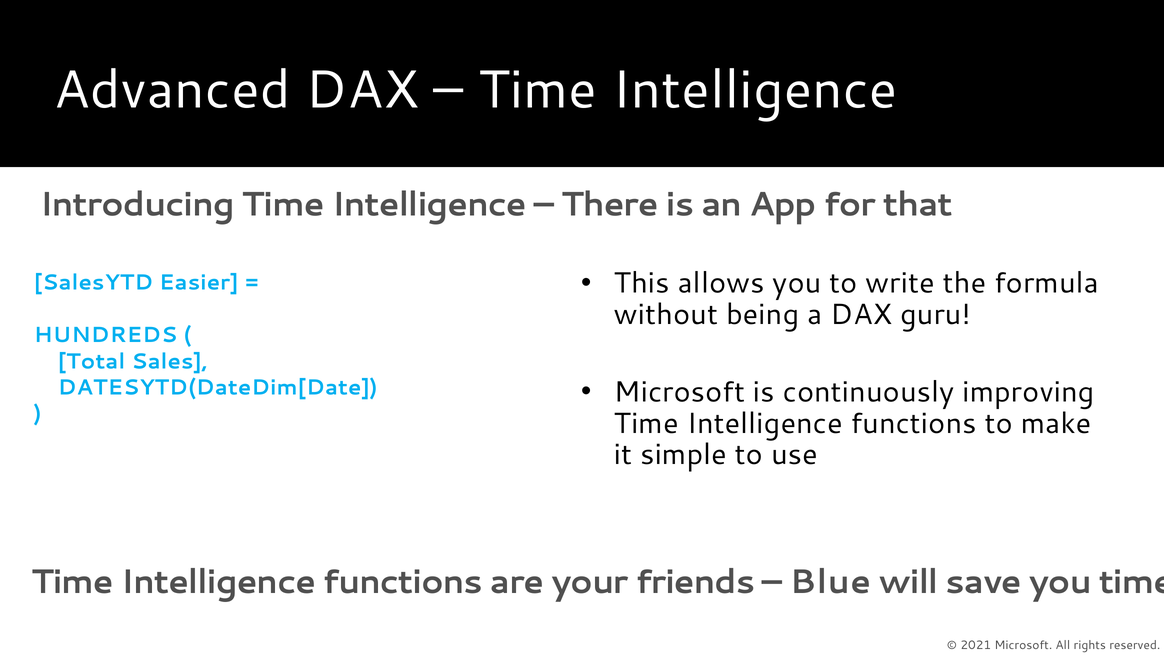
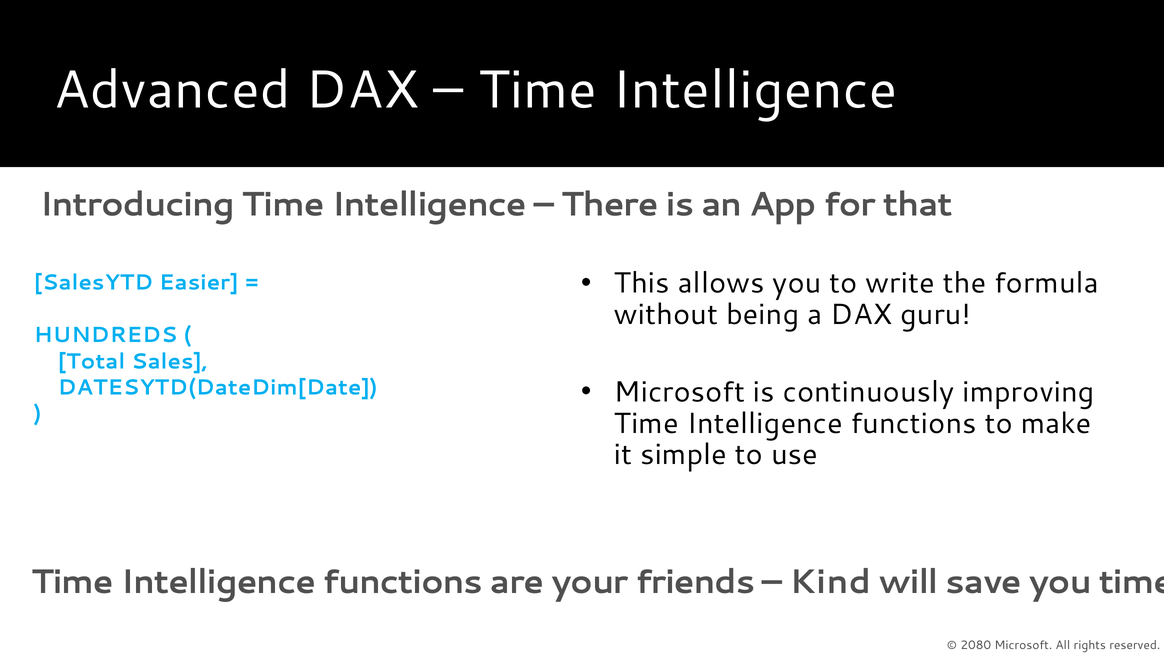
Blue: Blue -> Kind (831, 582)
2021: 2021 -> 2080 (976, 645)
